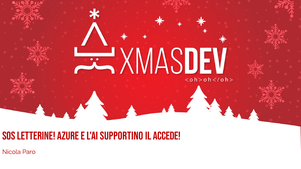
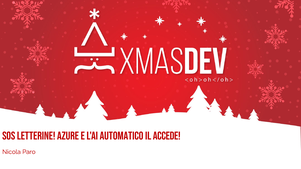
supportino: supportino -> automatico (122, 136)
